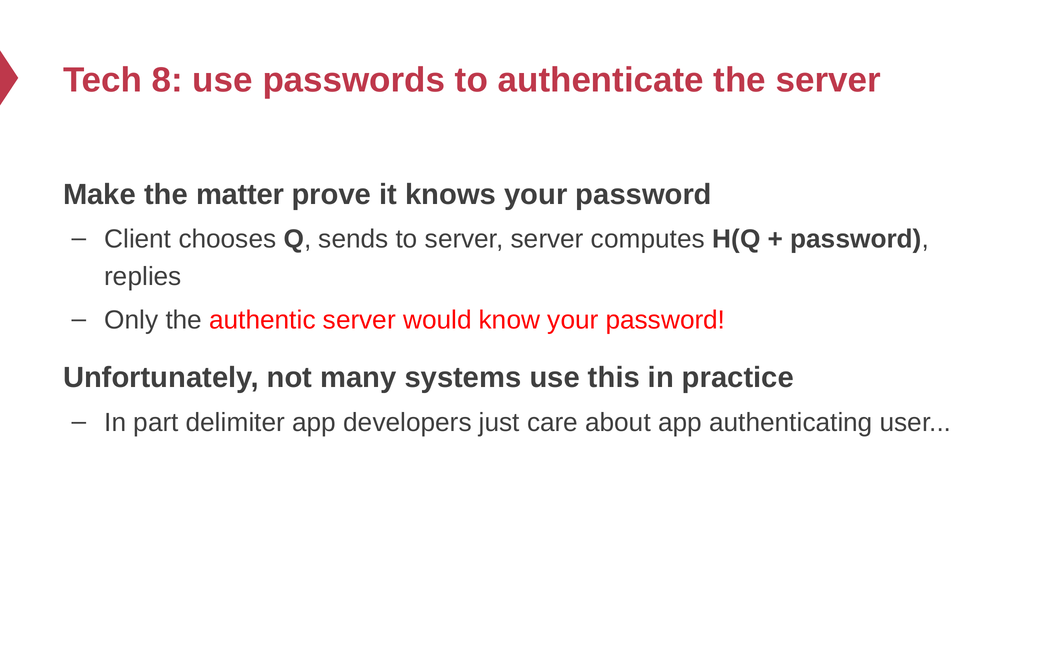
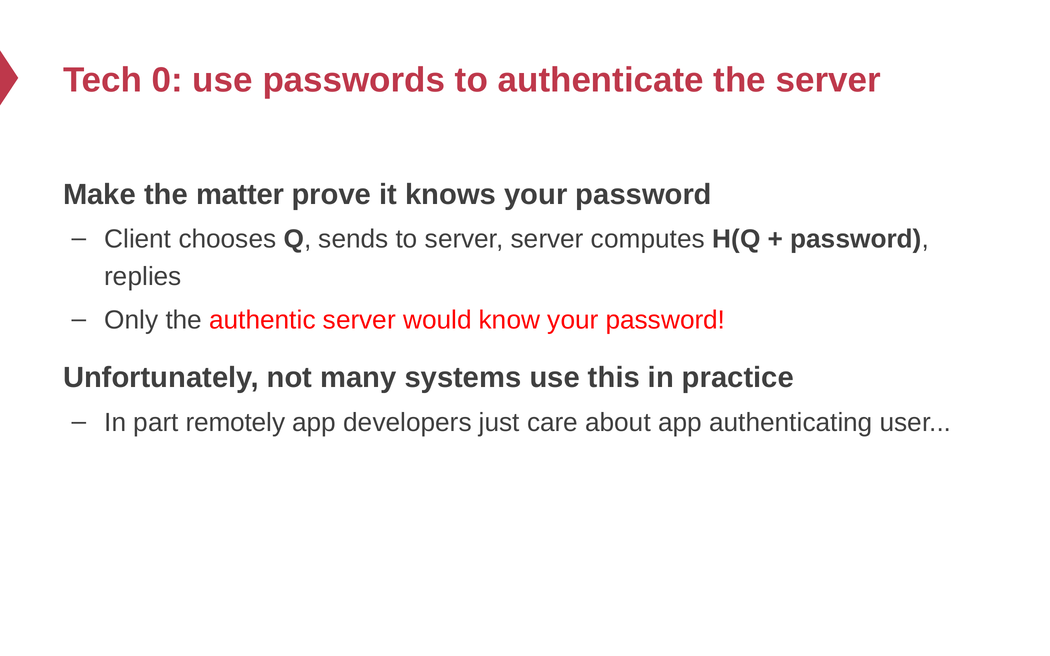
8: 8 -> 0 (167, 80)
delimiter: delimiter -> remotely (235, 423)
